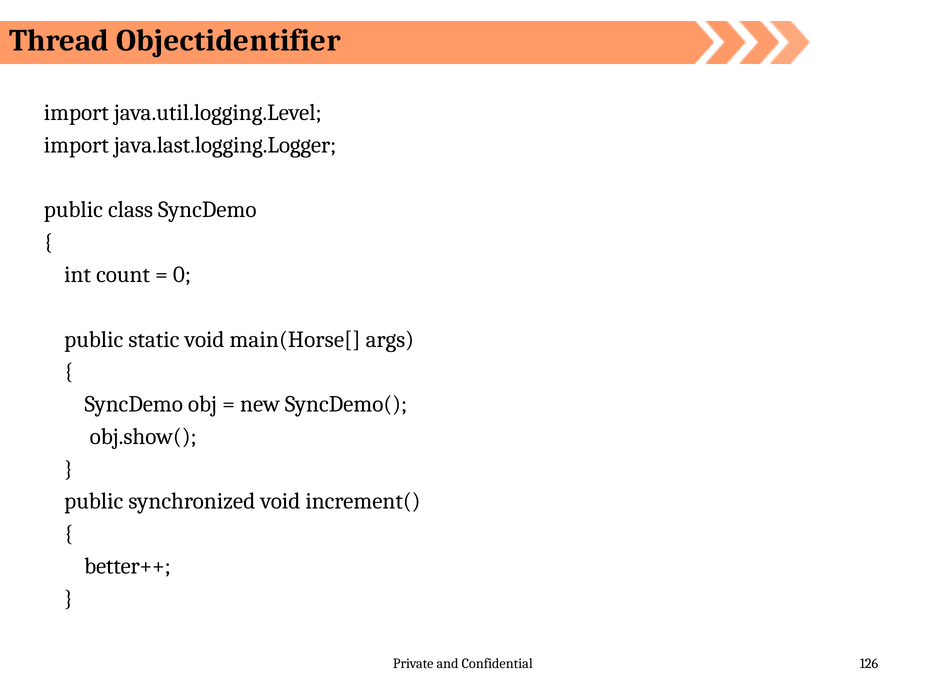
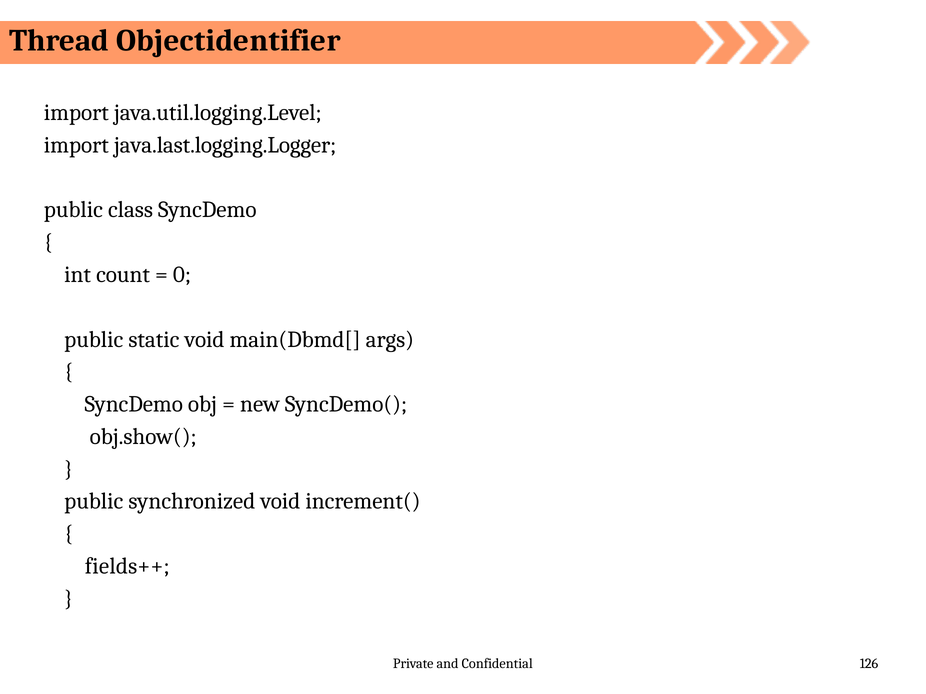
main(Horse[: main(Horse[ -> main(Dbmd[ (295, 340)
better++: better++ -> fields++ (127, 566)
